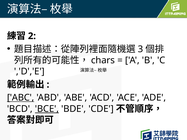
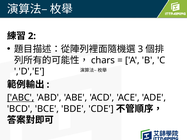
BCE underline: present -> none (47, 109)
